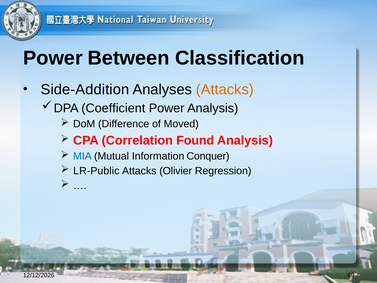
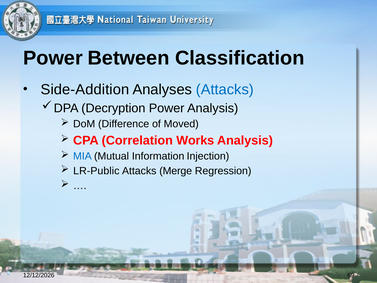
Attacks colour: orange -> blue (225, 89)
Coefficient: Coefficient -> Decryption (113, 108)
Found: Found -> Works (195, 140)
Conquer: Conquer -> Injection (208, 156)
Olivier: Olivier -> Merge (176, 171)
